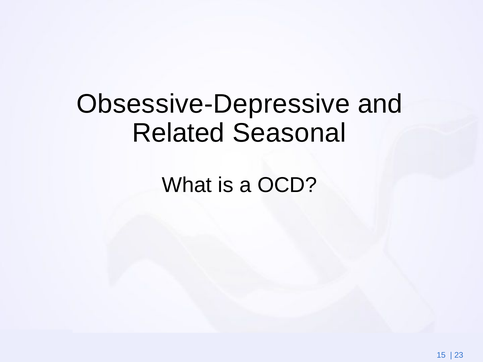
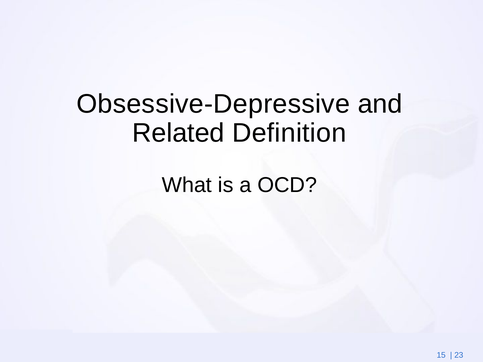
Seasonal: Seasonal -> Definition (289, 133)
